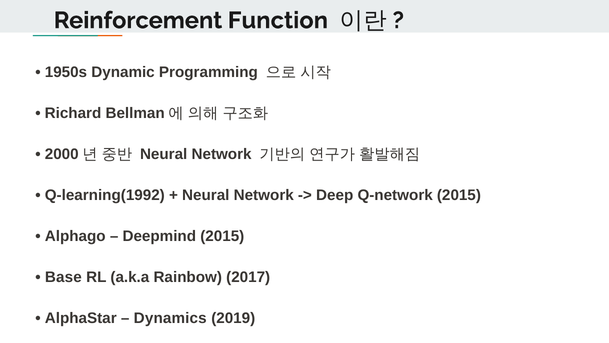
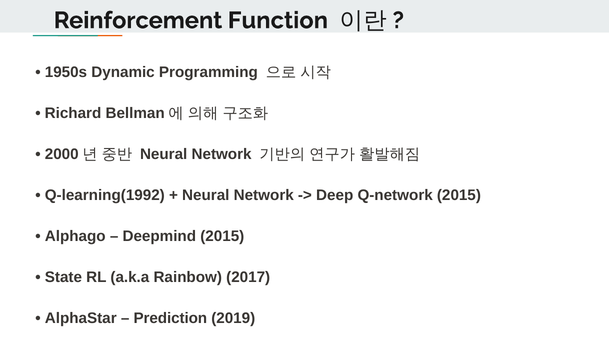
Base: Base -> State (63, 277)
Dynamics: Dynamics -> Prediction (170, 318)
